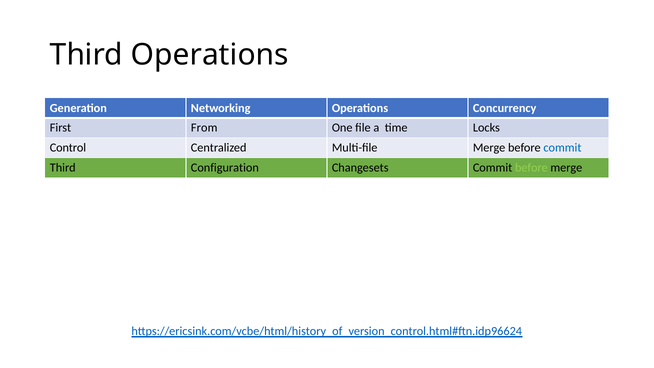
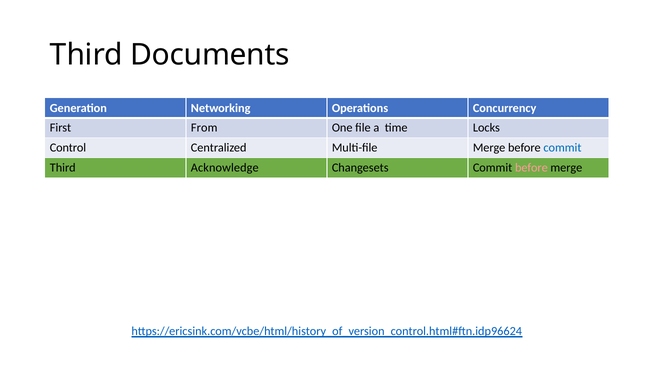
Third Operations: Operations -> Documents (210, 55)
Configuration: Configuration -> Acknowledge (225, 168)
before colour: light green -> pink (531, 168)
